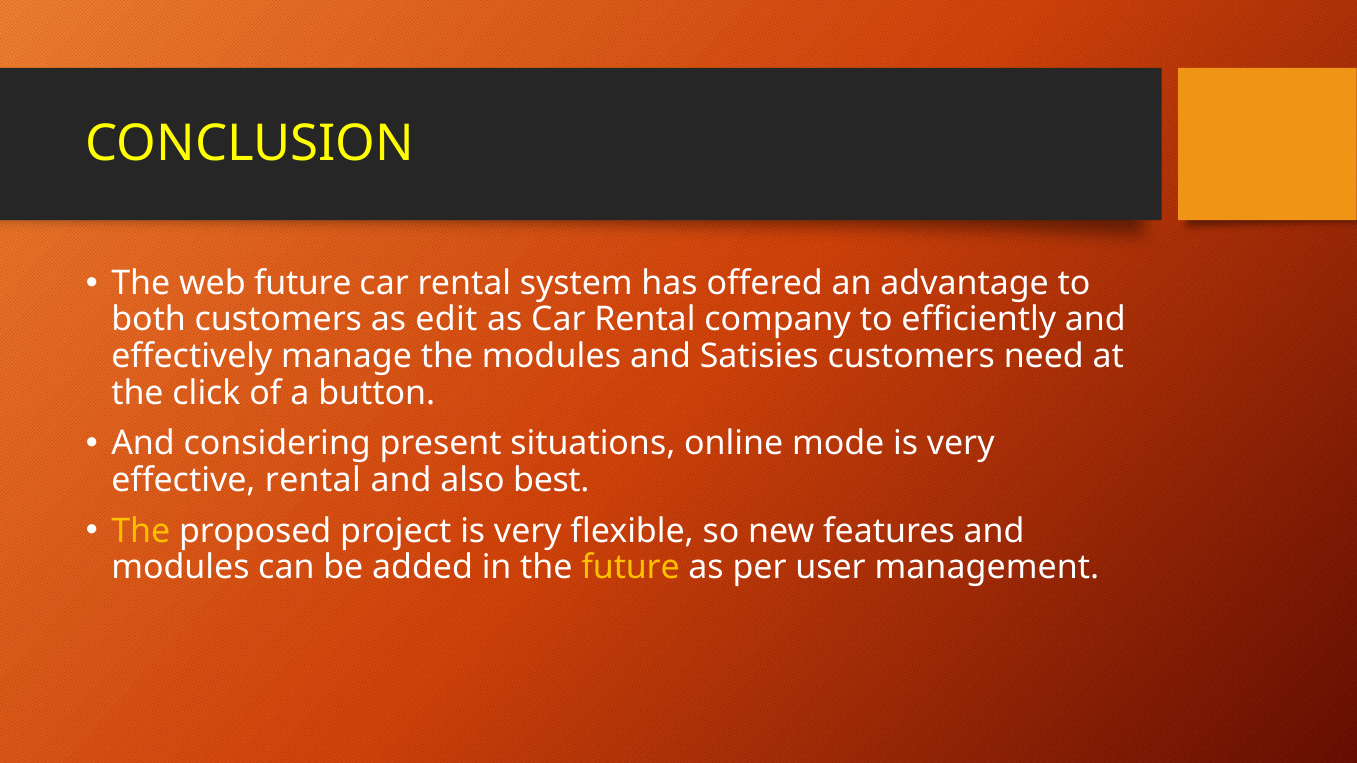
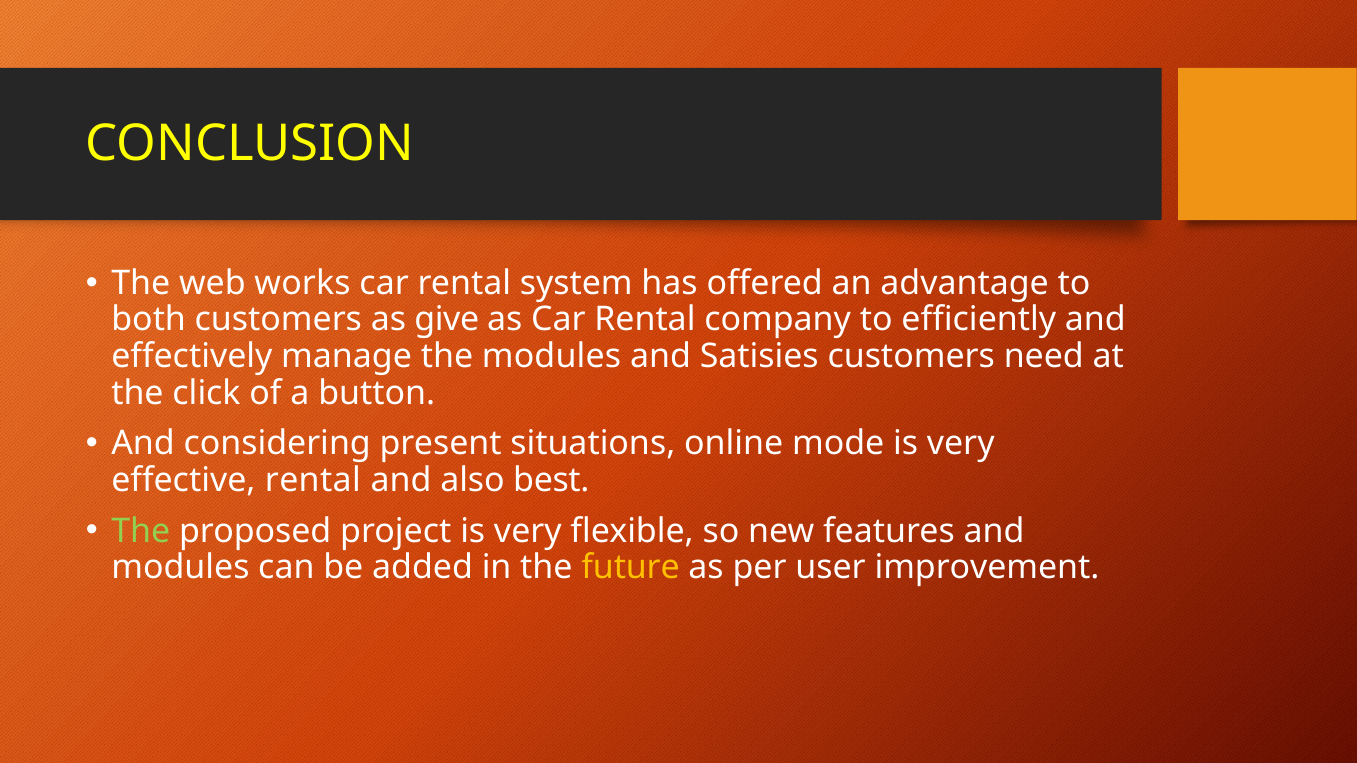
web future: future -> works (303, 283)
edit: edit -> give (447, 320)
The colour: yellow -> light green (141, 531)
management: management -> improvement (987, 568)
